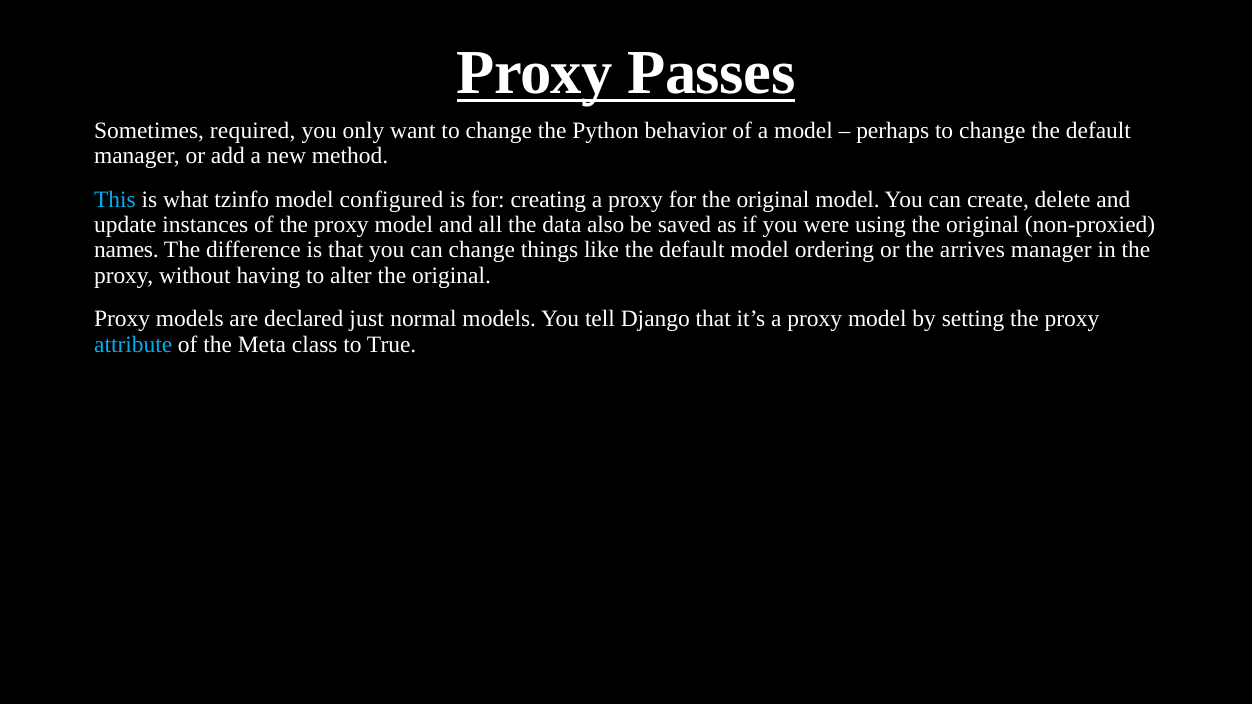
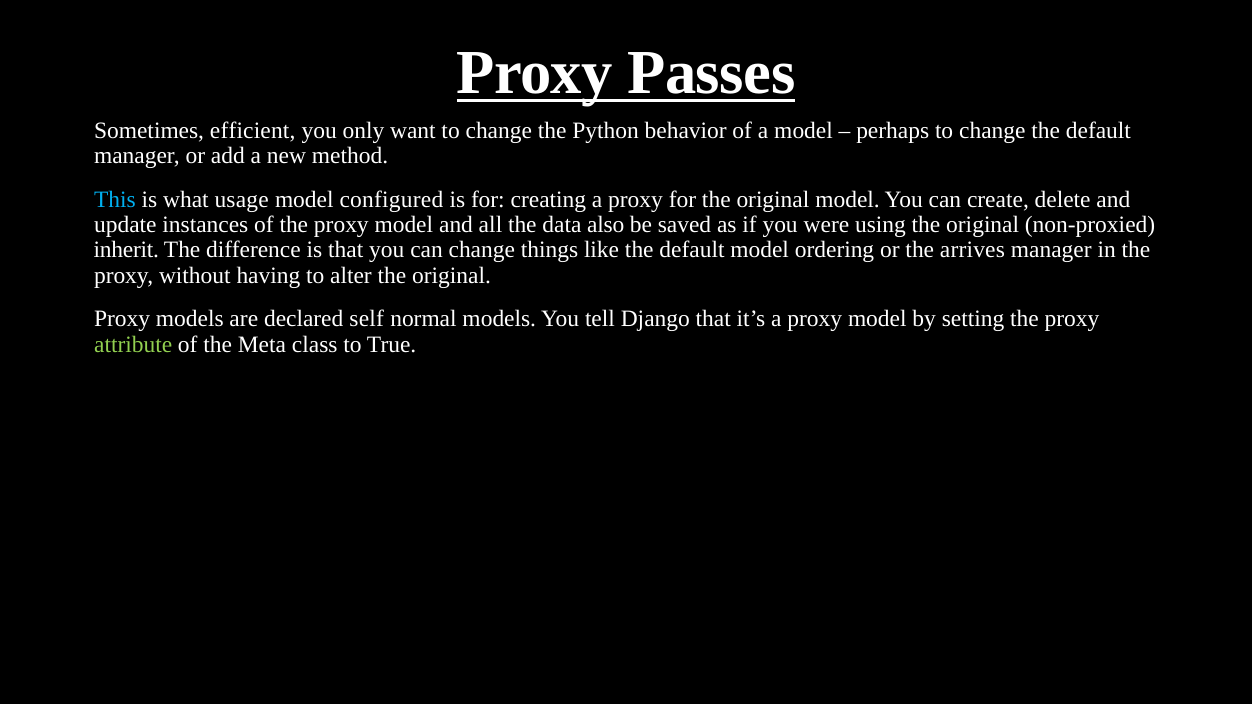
required: required -> efficient (253, 131)
tzinfo: tzinfo -> usage (242, 200)
names: names -> inherit (126, 250)
just: just -> self (367, 319)
attribute colour: light blue -> light green (133, 345)
